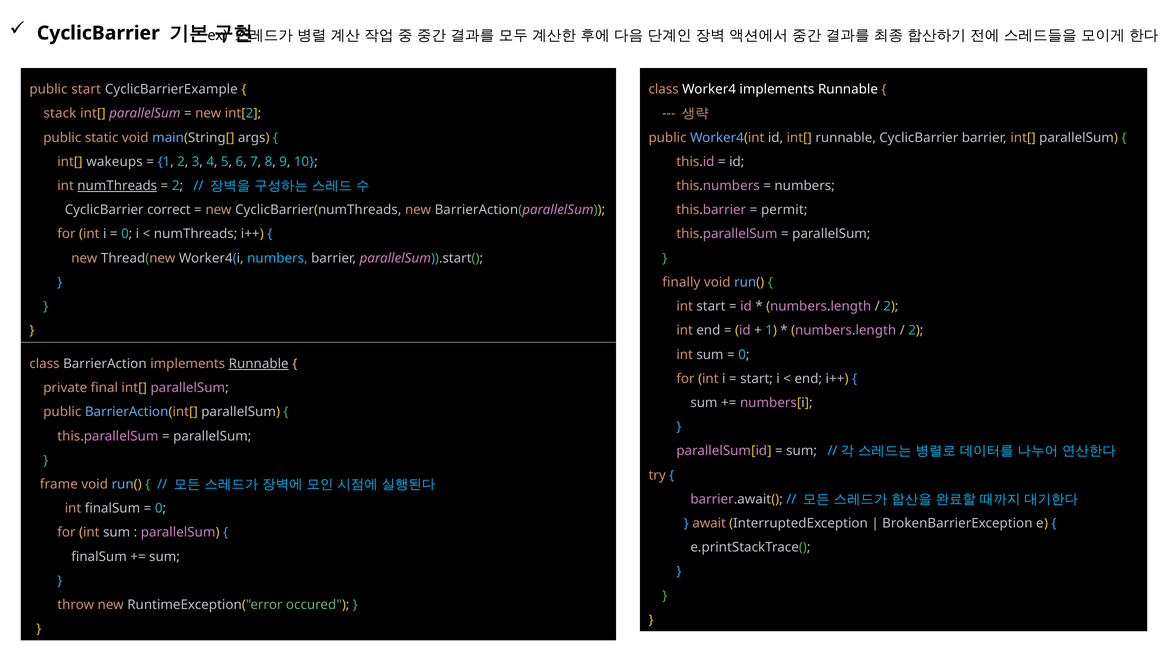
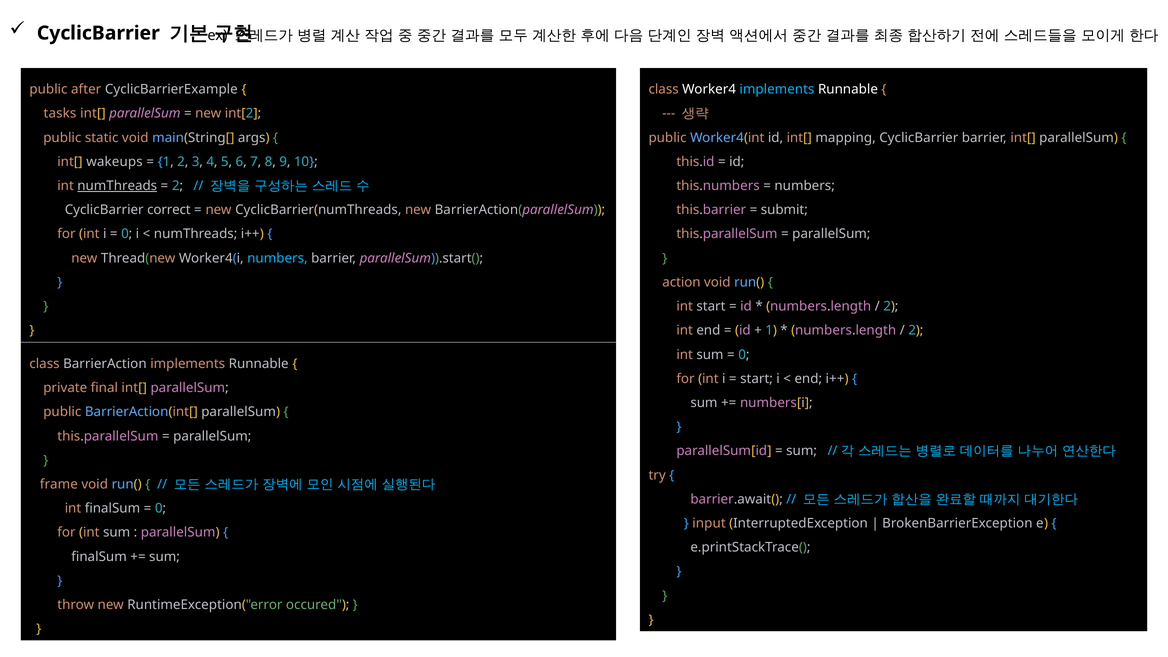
public start: start -> after (86, 89)
implements colour: white -> light blue (777, 89)
stack: stack -> tasks (60, 114)
int[ runnable: runnable -> mapping (846, 138)
permit: permit -> submit (784, 210)
finally: finally -> action (681, 282)
Runnable underline: present -> none (259, 364)
await: await -> input (709, 523)
